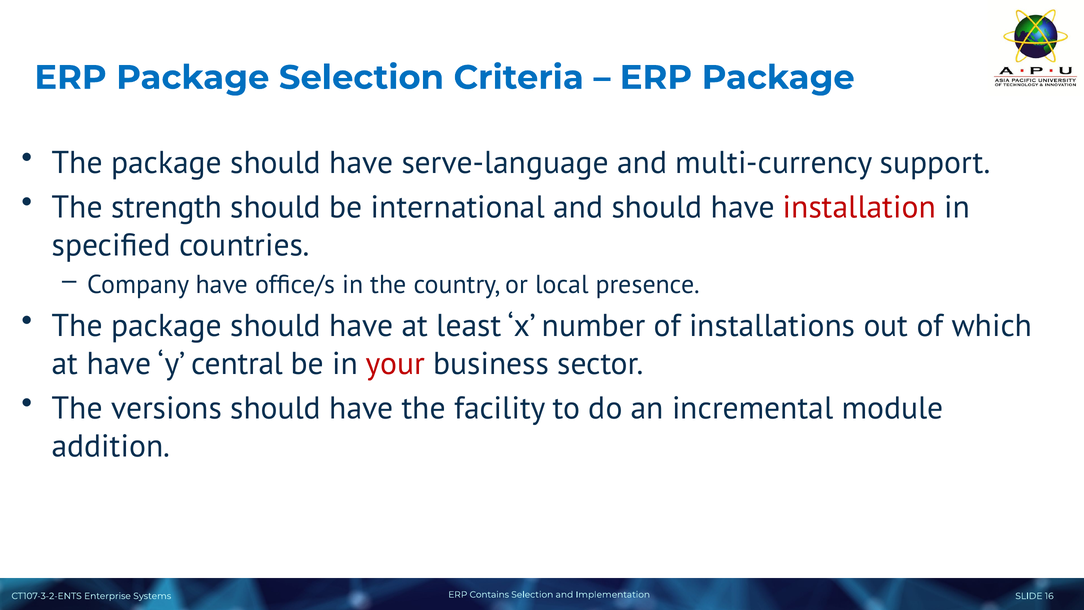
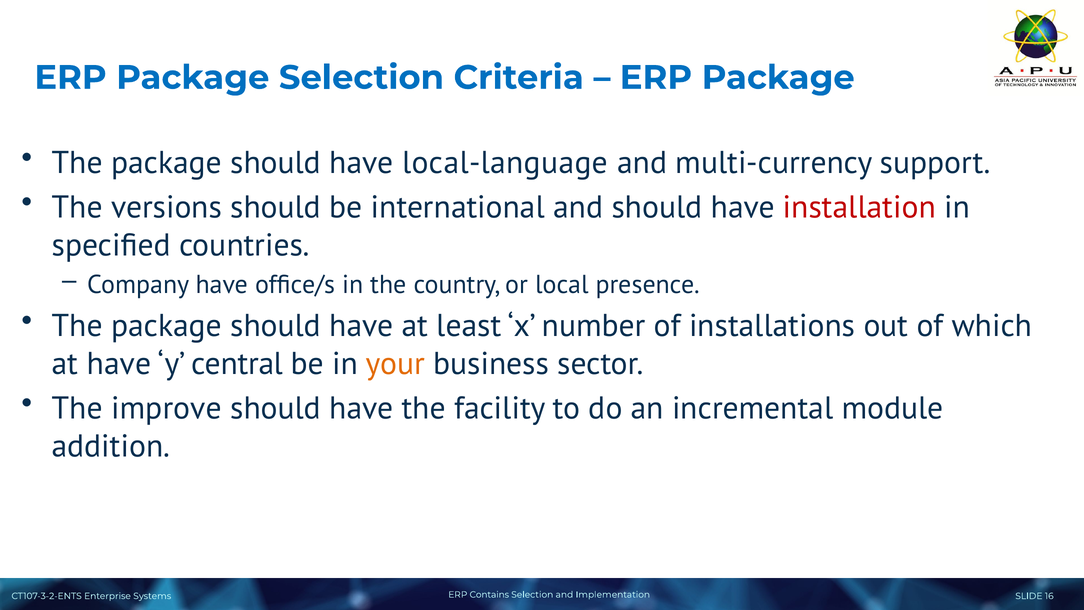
serve-language: serve-language -> local-language (505, 163)
strength: strength -> versions (167, 207)
your colour: red -> orange (395, 364)
versions: versions -> improve (166, 408)
